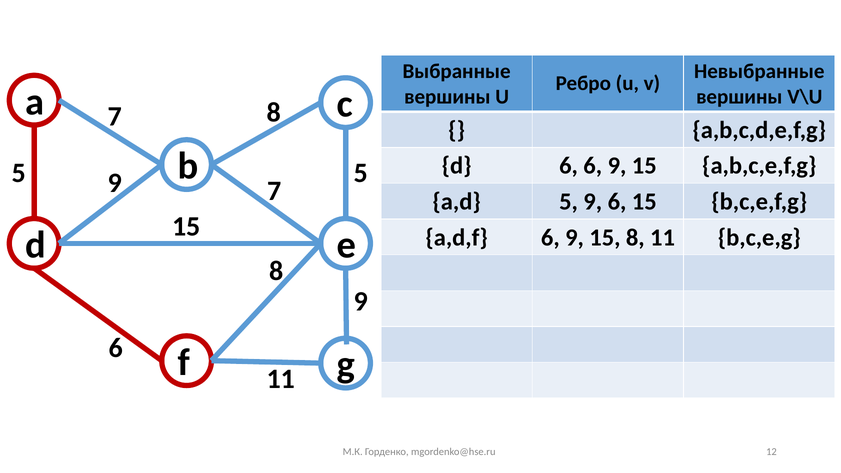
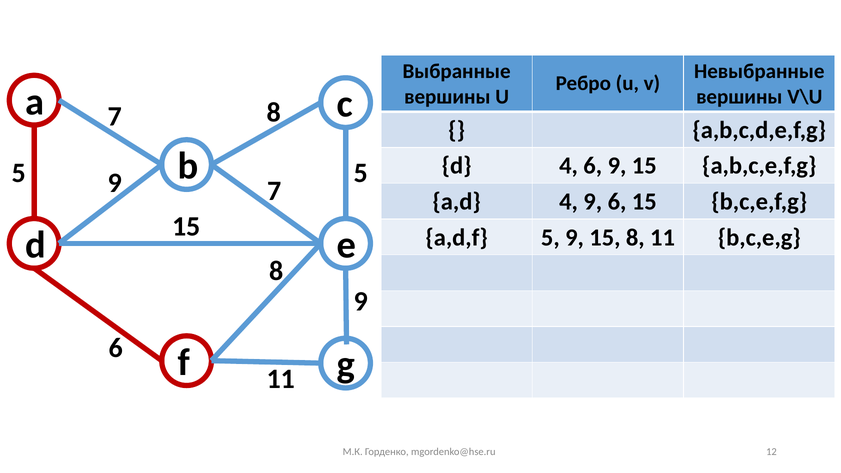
d 6: 6 -> 4 (569, 166)
a,d 5: 5 -> 4 (569, 202)
a,d,f 6: 6 -> 5 (550, 237)
